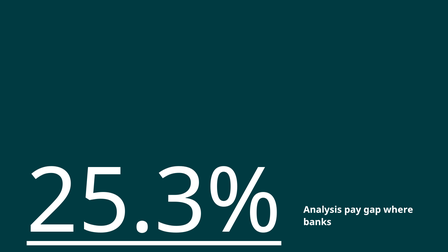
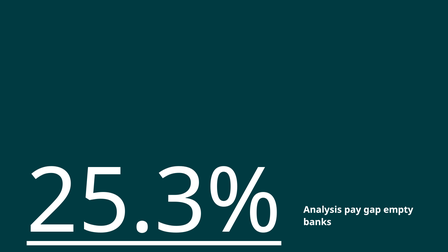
where: where -> empty (398, 210)
